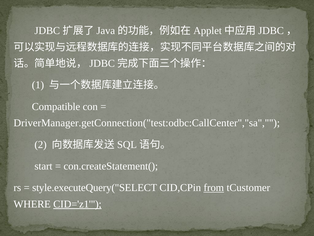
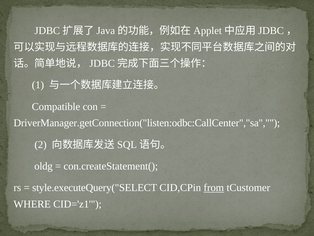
DriverManager.getConnection("test:odbc:CallCenter","sa: DriverManager.getConnection("test:odbc:CallCenter","sa -> DriverManager.getConnection("listen:odbc:CallCenter","sa (147, 123)
start: start -> oldg (44, 166)
CID='z1 underline: present -> none (77, 204)
